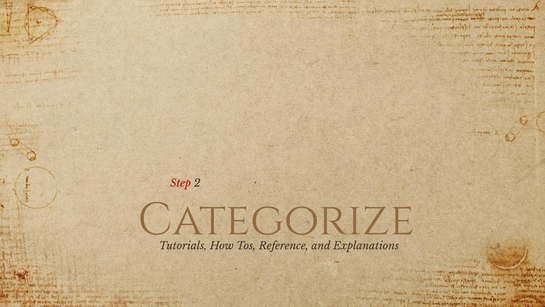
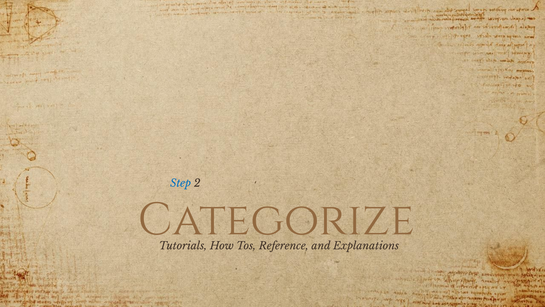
Step colour: red -> blue (181, 183)
